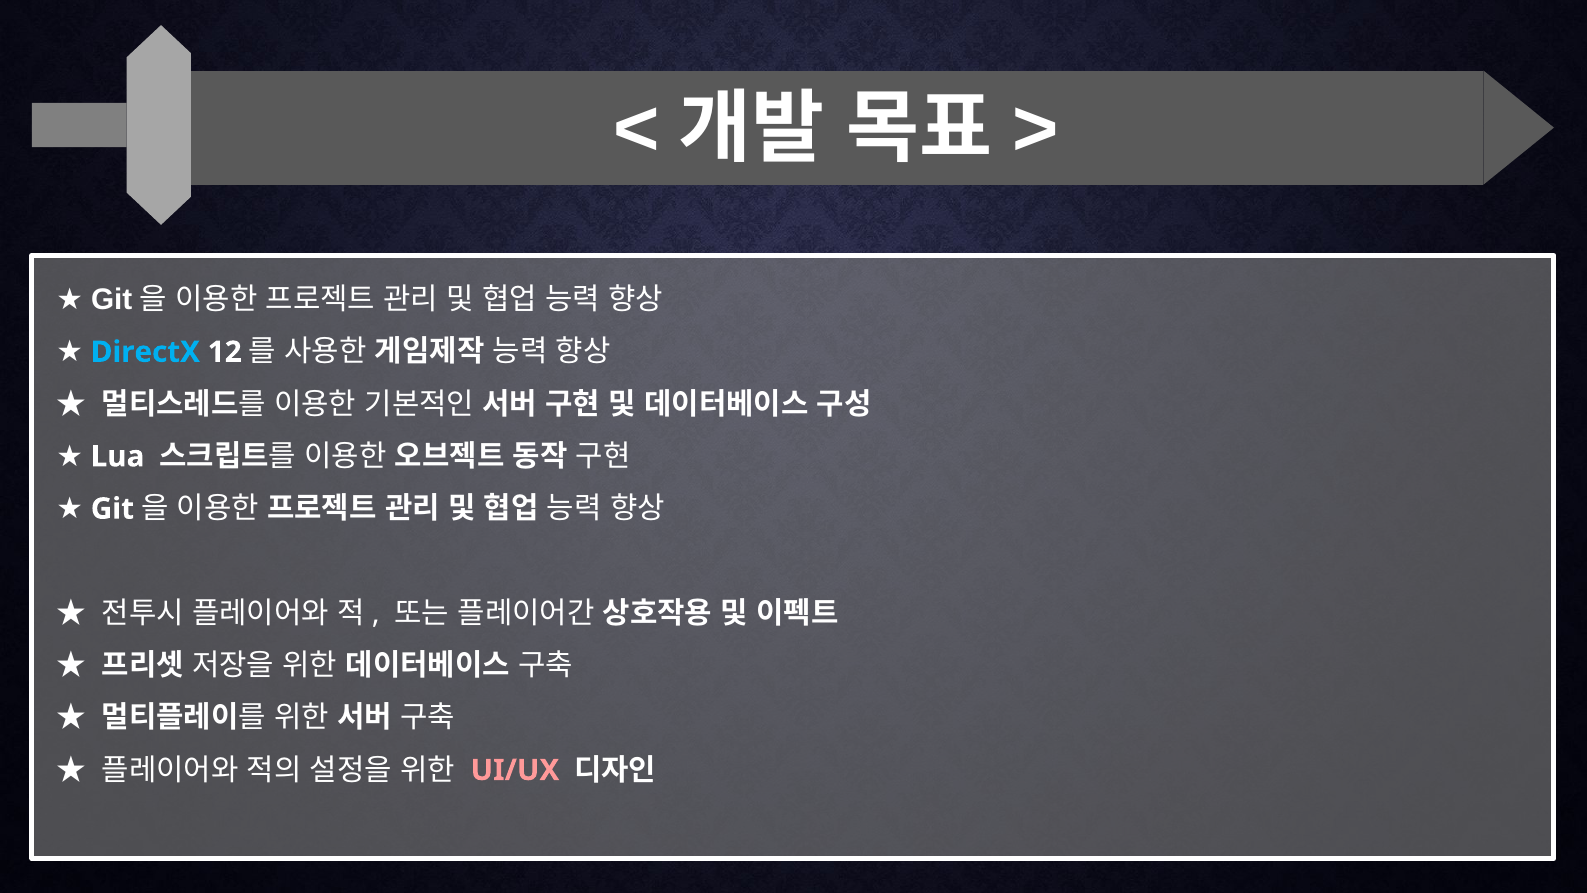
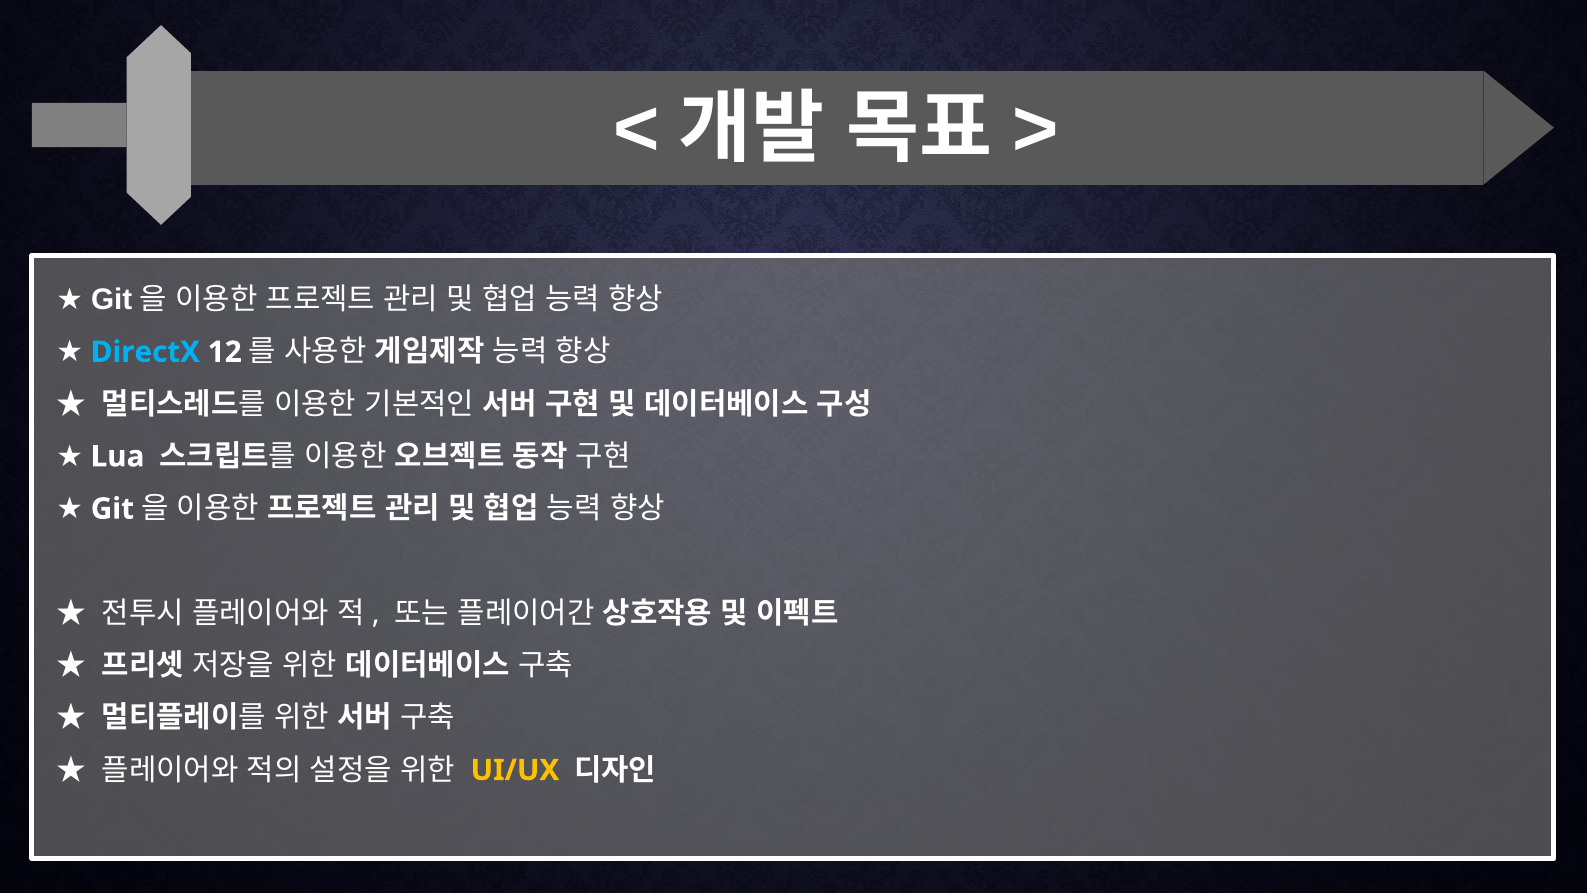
UI/UX colour: pink -> yellow (515, 770)
